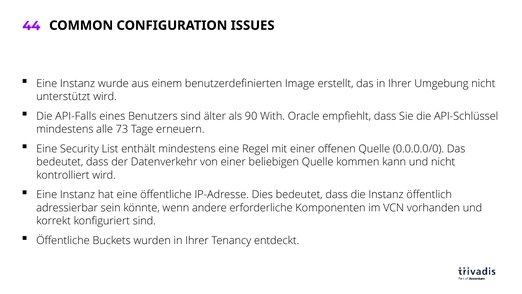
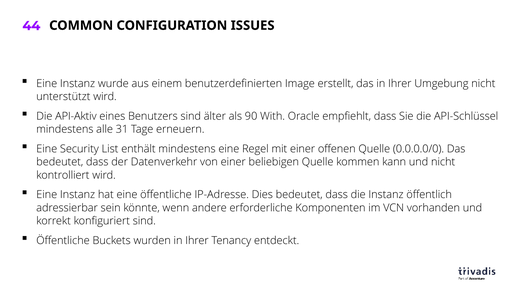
API-Falls: API-Falls -> API-Aktiv (76, 116)
73: 73 -> 31 (122, 129)
